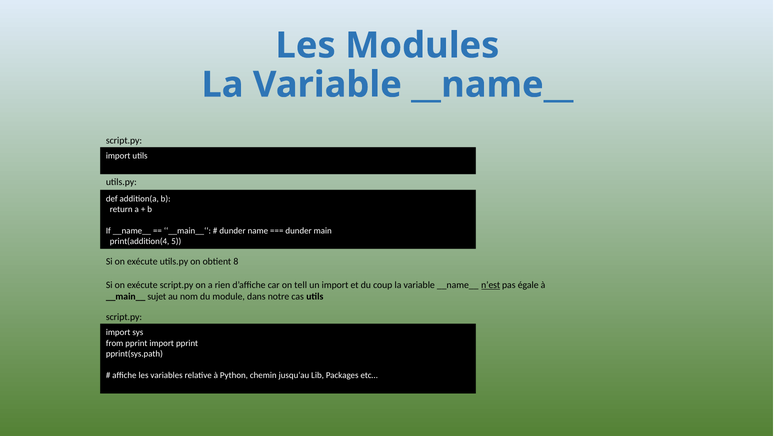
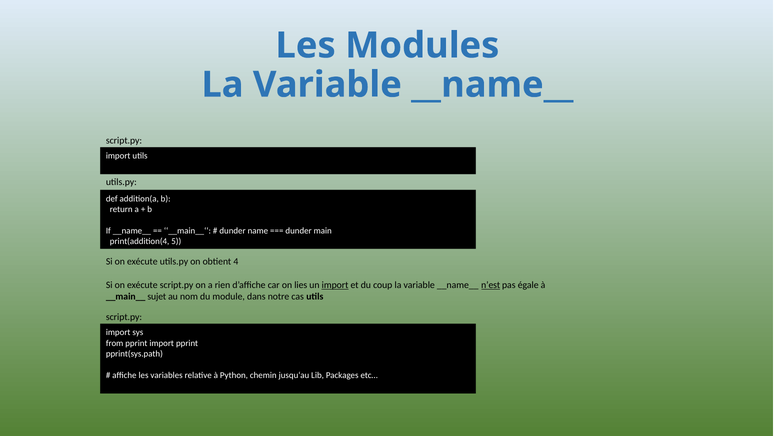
8: 8 -> 4 (236, 262)
tell: tell -> lies (301, 285)
import underline: none -> present (335, 285)
